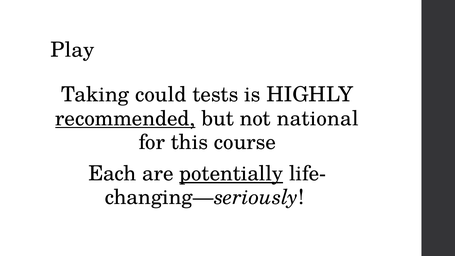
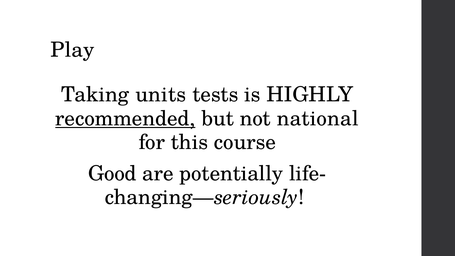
could: could -> units (161, 95)
Each: Each -> Good (112, 174)
potentially underline: present -> none (231, 174)
